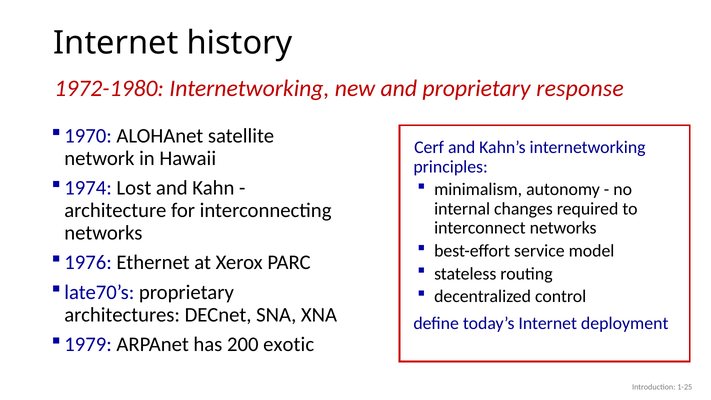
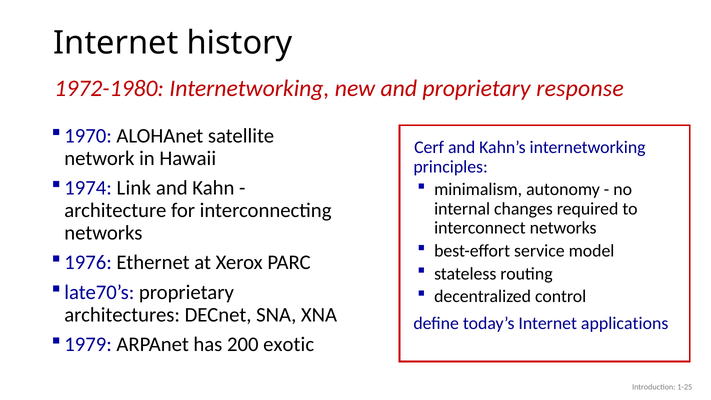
Lost: Lost -> Link (134, 188)
deployment: deployment -> applications (625, 323)
